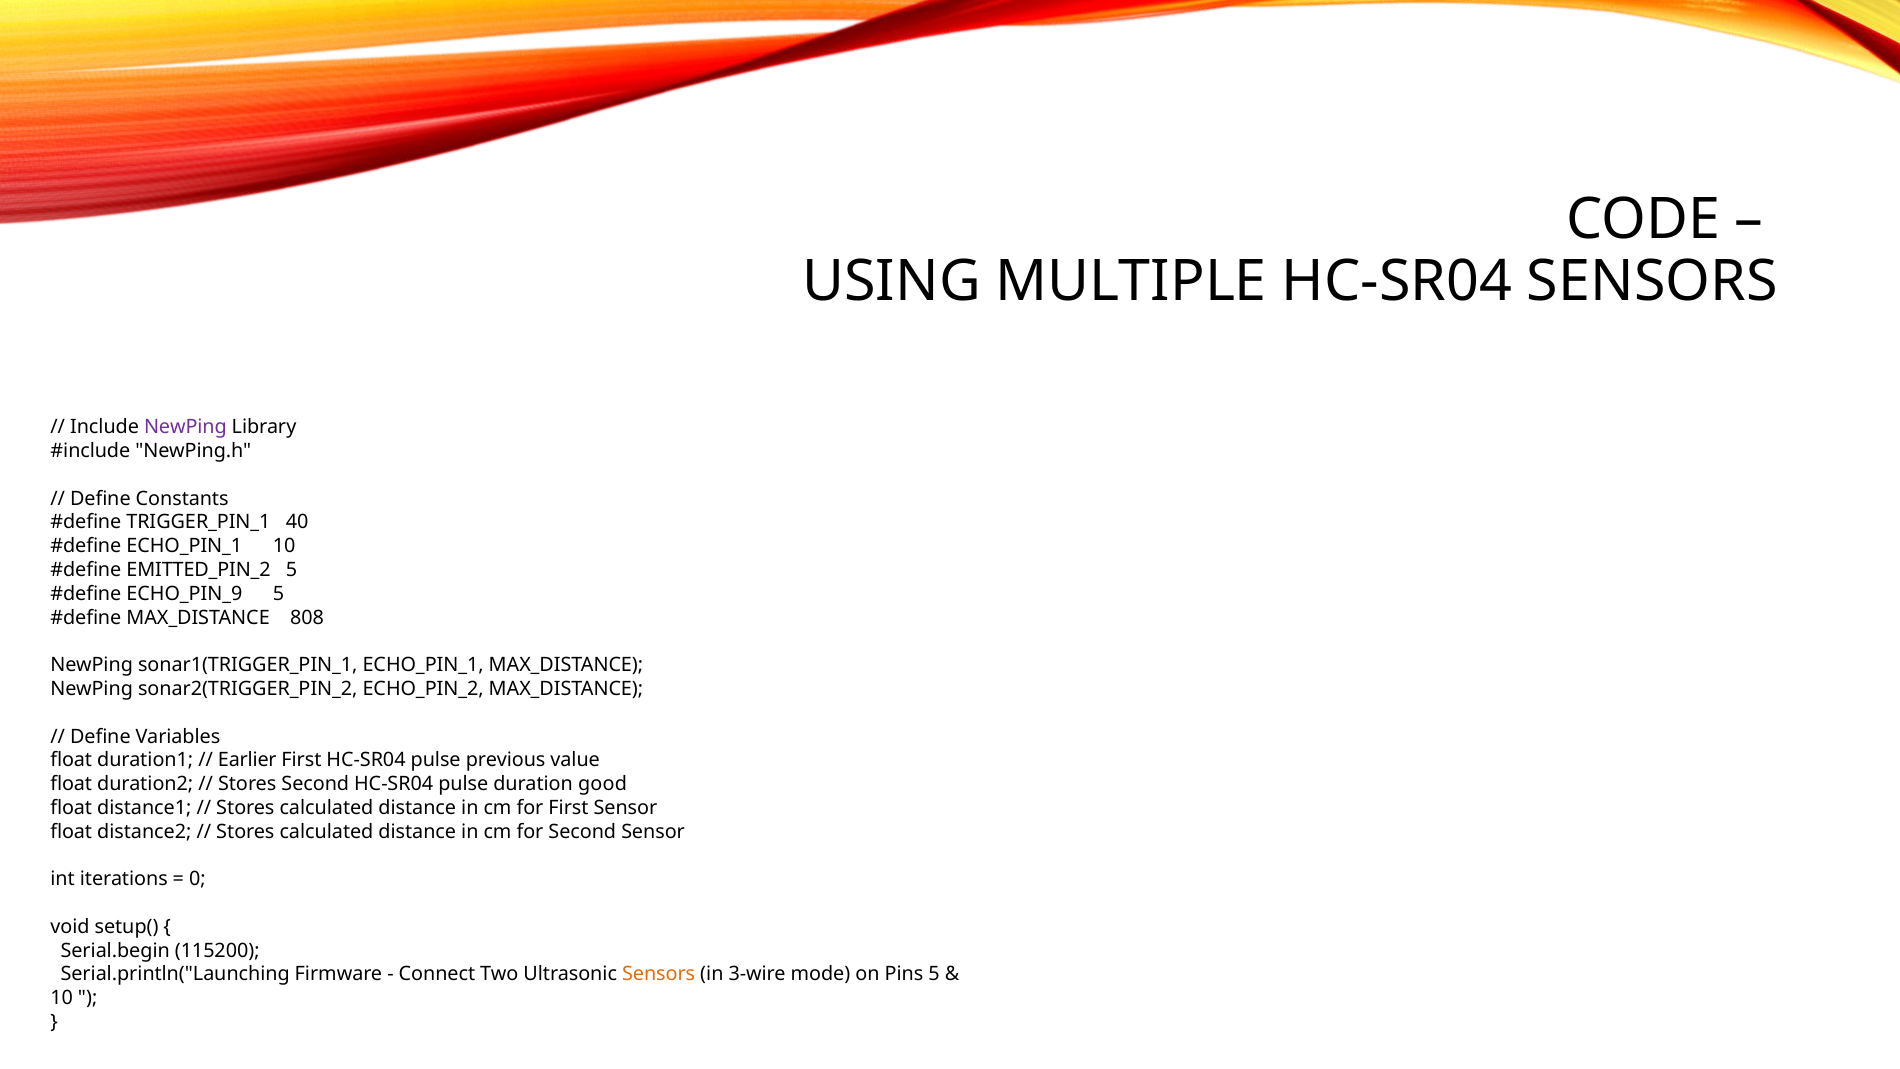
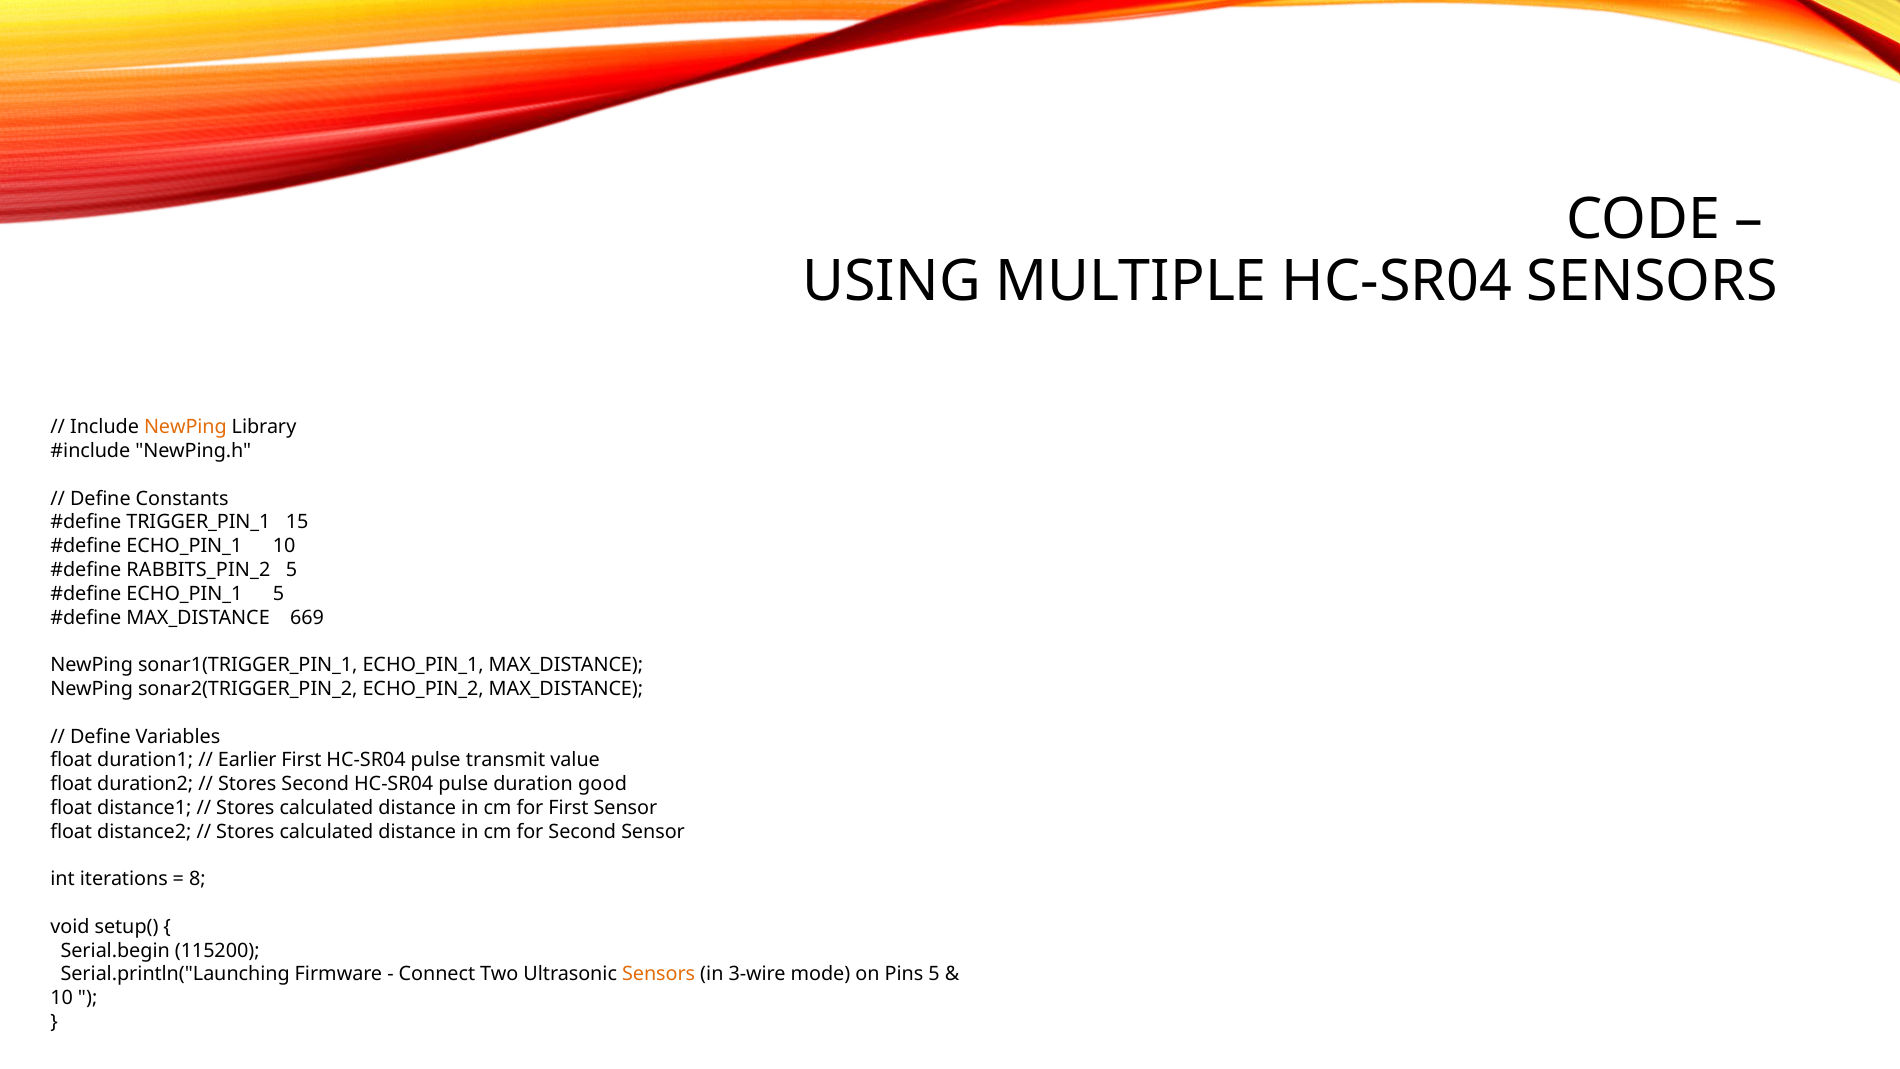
NewPing colour: purple -> orange (185, 427)
40: 40 -> 15 (297, 522)
EMITTED_PIN_2: EMITTED_PIN_2 -> RABBITS_PIN_2 (198, 570)
ECHO_PIN_9: ECHO_PIN_9 -> ECHO_PIN_1 (184, 594)
808: 808 -> 669 (307, 617)
previous: previous -> transmit (506, 760)
0: 0 -> 8 (197, 879)
